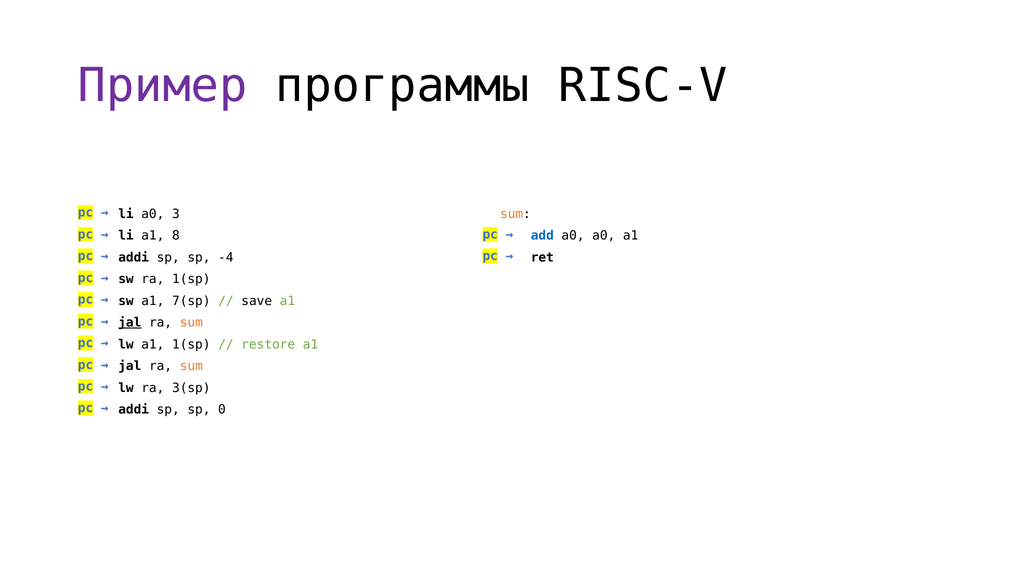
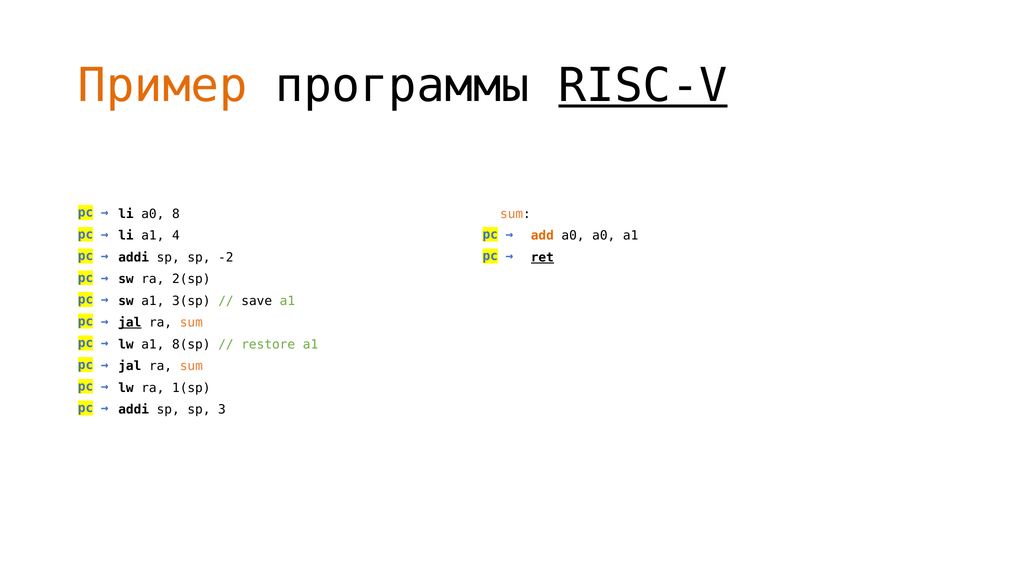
Пример colour: purple -> orange (163, 86)
RISC-V underline: none -> present (643, 86)
3: 3 -> 8 (176, 214)
8: 8 -> 4 (176, 236)
add colour: blue -> orange (542, 236)
-4: -4 -> -2 (226, 258)
ret underline: none -> present (542, 258)
ra 1(sp: 1(sp -> 2(sp (191, 279)
7(sp: 7(sp -> 3(sp (191, 301)
a1 1(sp: 1(sp -> 8(sp (191, 345)
3(sp: 3(sp -> 1(sp (191, 388)
0: 0 -> 3 (222, 410)
